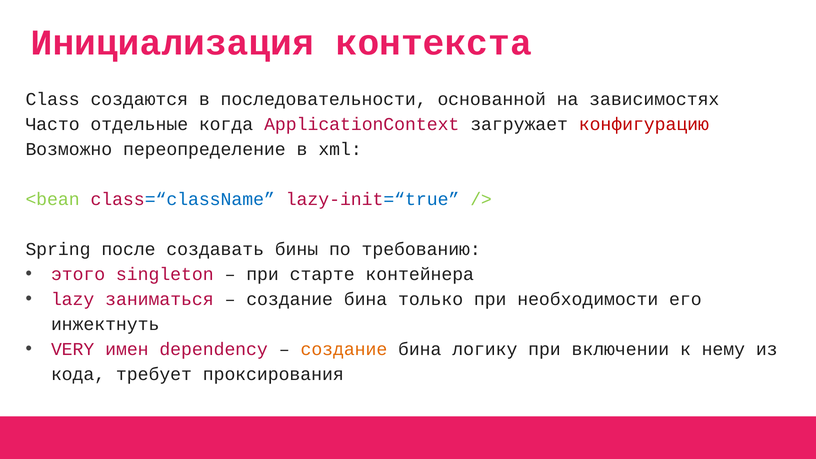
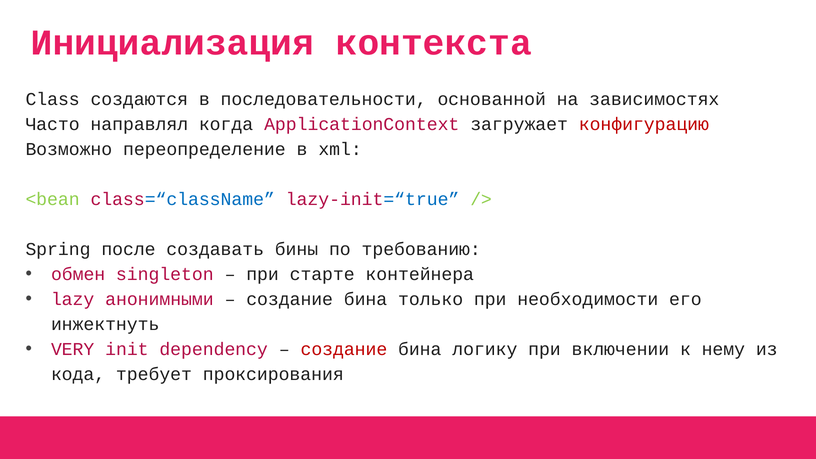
отдельные: отдельные -> направлял (139, 124)
этого: этого -> обмен (78, 274)
заниматься: заниматься -> анонимными (159, 299)
имен: имен -> init (127, 349)
создание colour: orange -> red (344, 349)
